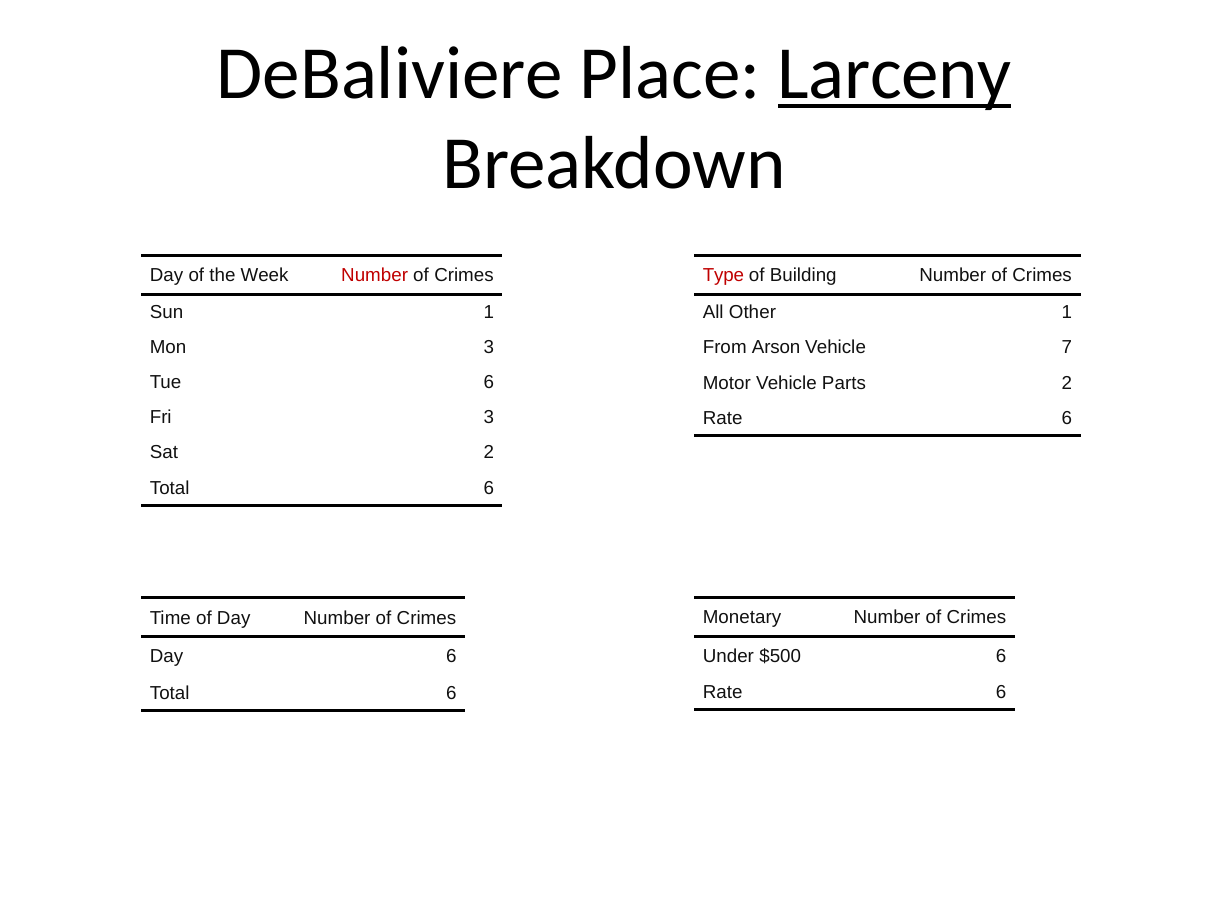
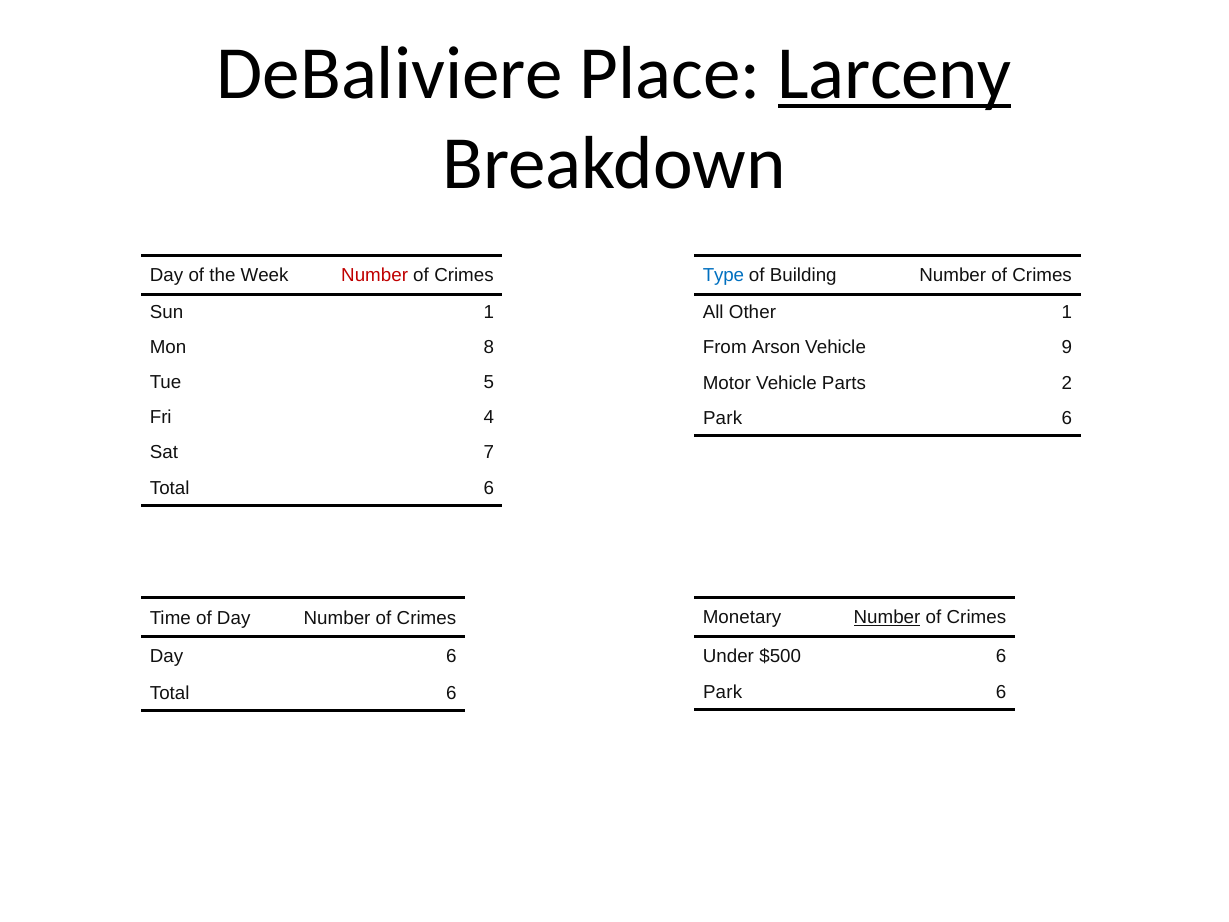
Type colour: red -> blue (723, 275)
Mon 3: 3 -> 8 (489, 348)
7: 7 -> 9 (1067, 348)
Tue 6: 6 -> 5 (489, 383)
Fri 3: 3 -> 4 (489, 418)
Rate: Rate -> Park (723, 418)
Sat 2: 2 -> 7 (489, 453)
Number underline: none -> present (887, 617)
Rate: Rate -> Park (723, 692)
